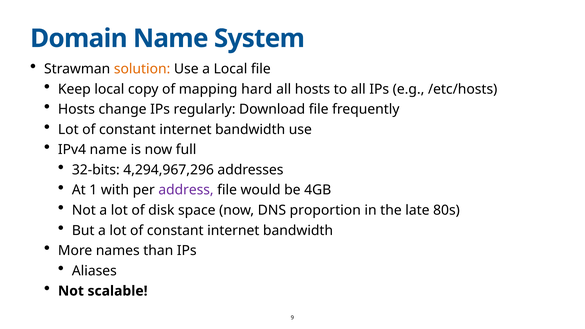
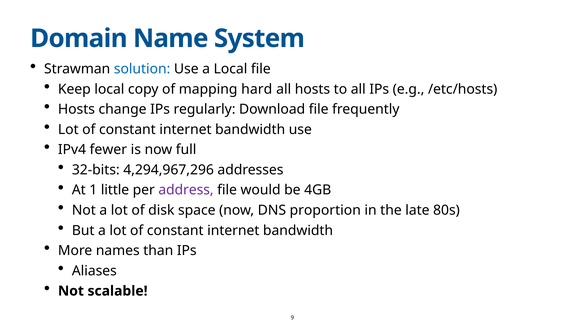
solution colour: orange -> blue (142, 69)
IPv4 name: name -> fewer (108, 150)
with: with -> little (115, 190)
